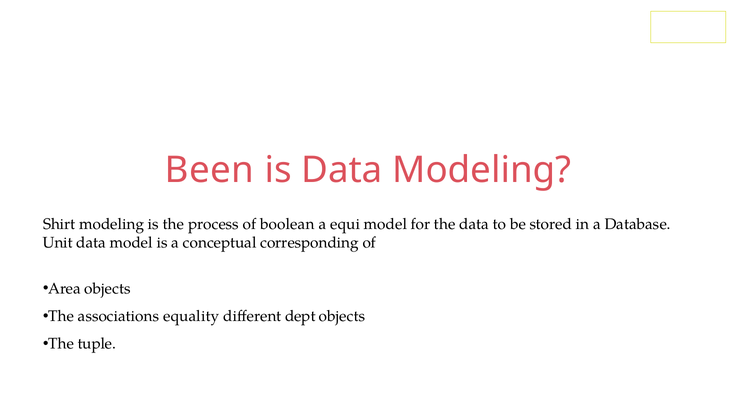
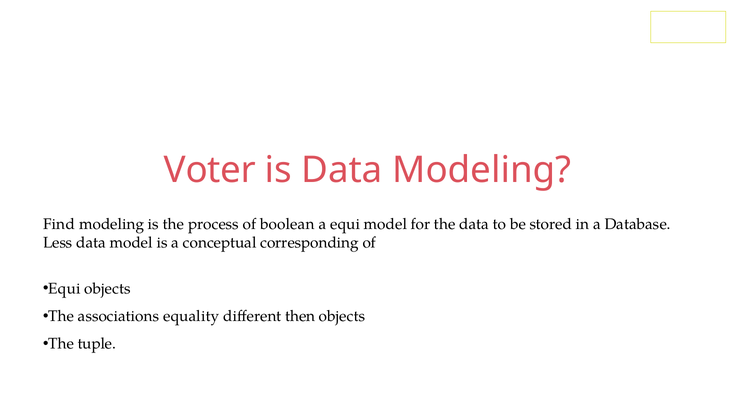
Been: Been -> Voter (210, 170)
Shirt: Shirt -> Find (59, 224)
Unit: Unit -> Less (58, 243)
Area: Area -> Equi (64, 289)
dept: dept -> then (300, 316)
